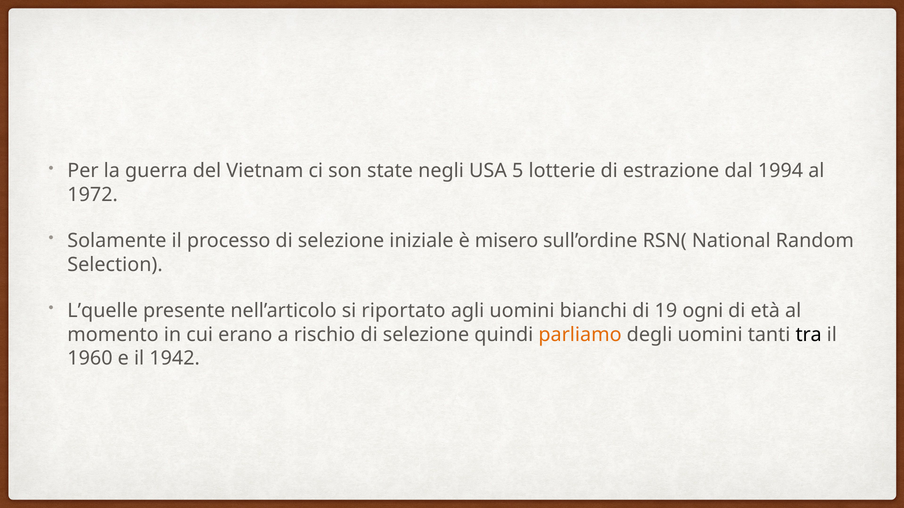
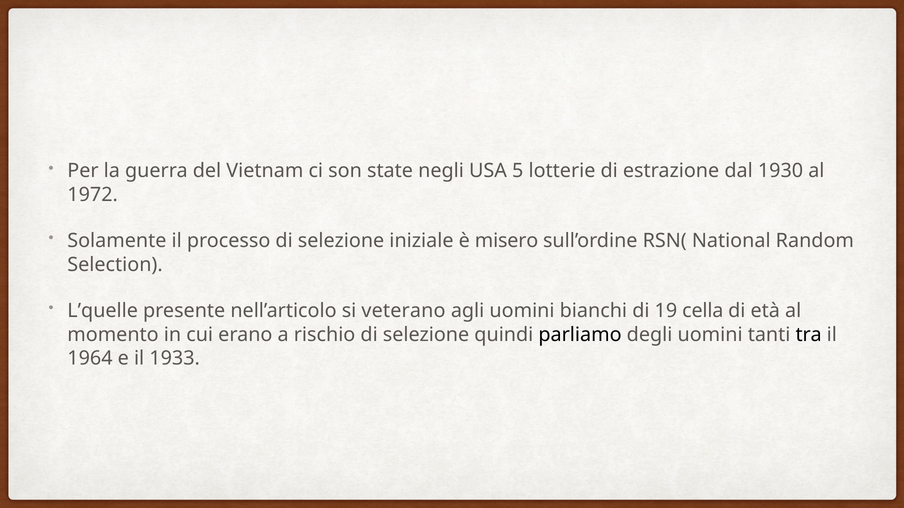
1994: 1994 -> 1930 (781, 171)
riportato: riportato -> veterano (404, 311)
ogni: ogni -> cella (703, 311)
parliamo colour: orange -> black (580, 335)
1960: 1960 -> 1964 (90, 359)
1942: 1942 -> 1933 (175, 359)
